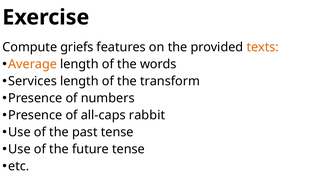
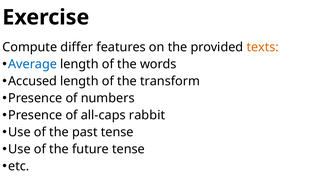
griefs: griefs -> differ (77, 47)
Average colour: orange -> blue (33, 64)
Services: Services -> Accused (33, 81)
